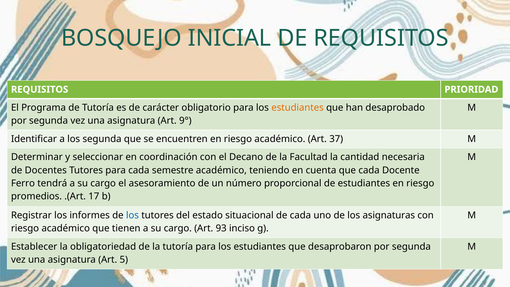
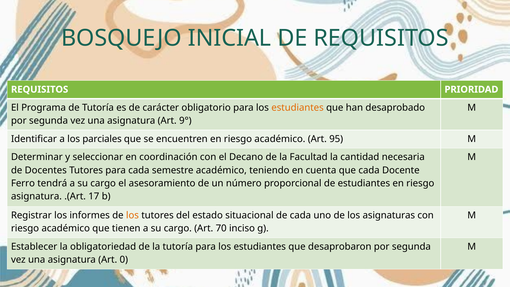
los segunda: segunda -> parciales (102, 139)
37: 37 -> 95 (336, 139)
promedios: promedios -> asignatura (36, 196)
los colour: blue -> orange (132, 215)
93: 93 -> 70 (221, 228)
5: 5 -> 0 (124, 260)
